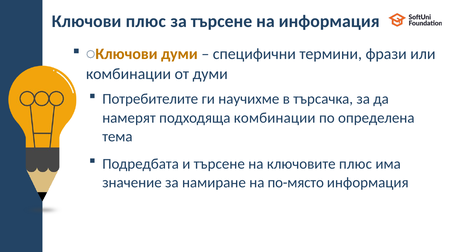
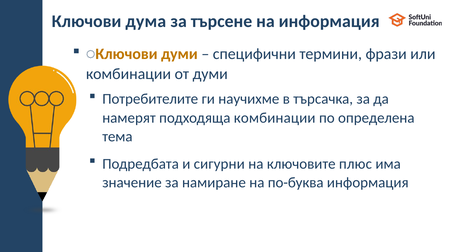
Ключови плюс: плюс -> дума (146, 21)
и търсене: търсене -> сигурни (219, 164)
по-място: по-място -> по-буква (296, 183)
